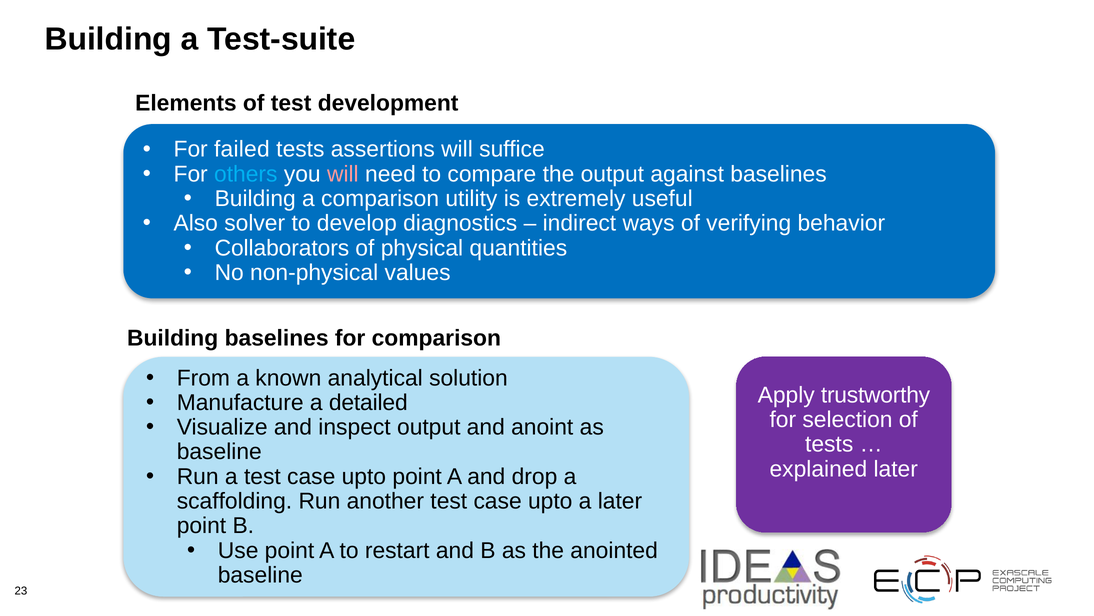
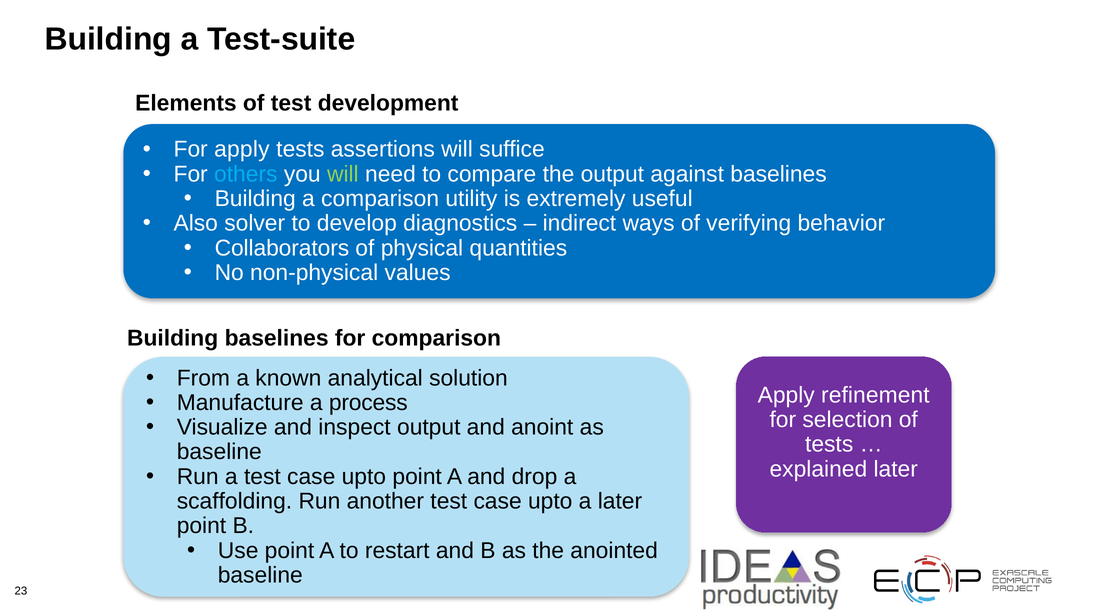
For failed: failed -> apply (242, 149)
will colour: pink -> light green (343, 174)
trustworthy: trustworthy -> refinement (875, 395)
detailed: detailed -> process (368, 402)
